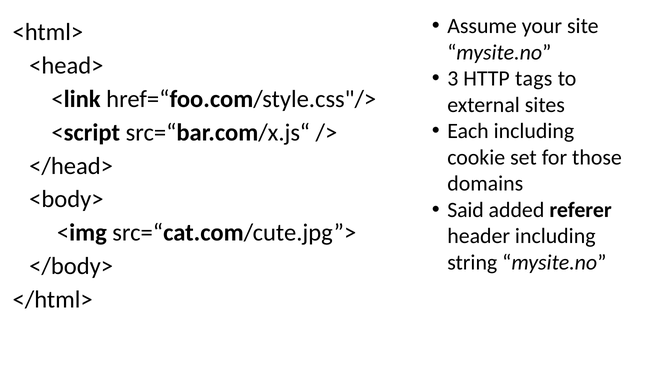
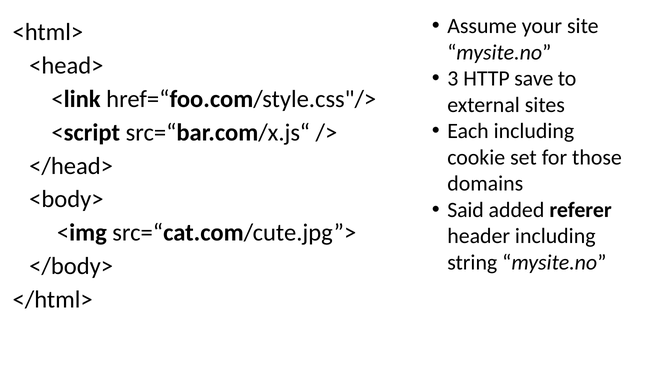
tags: tags -> save (534, 79)
